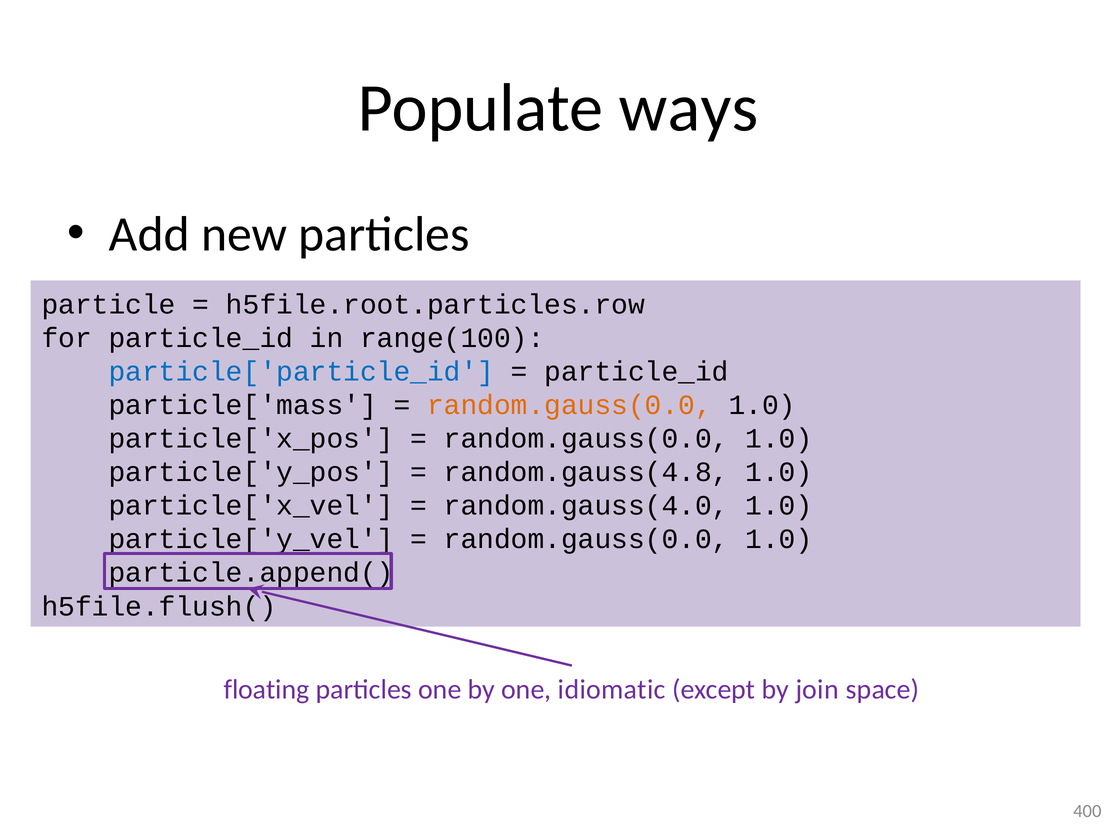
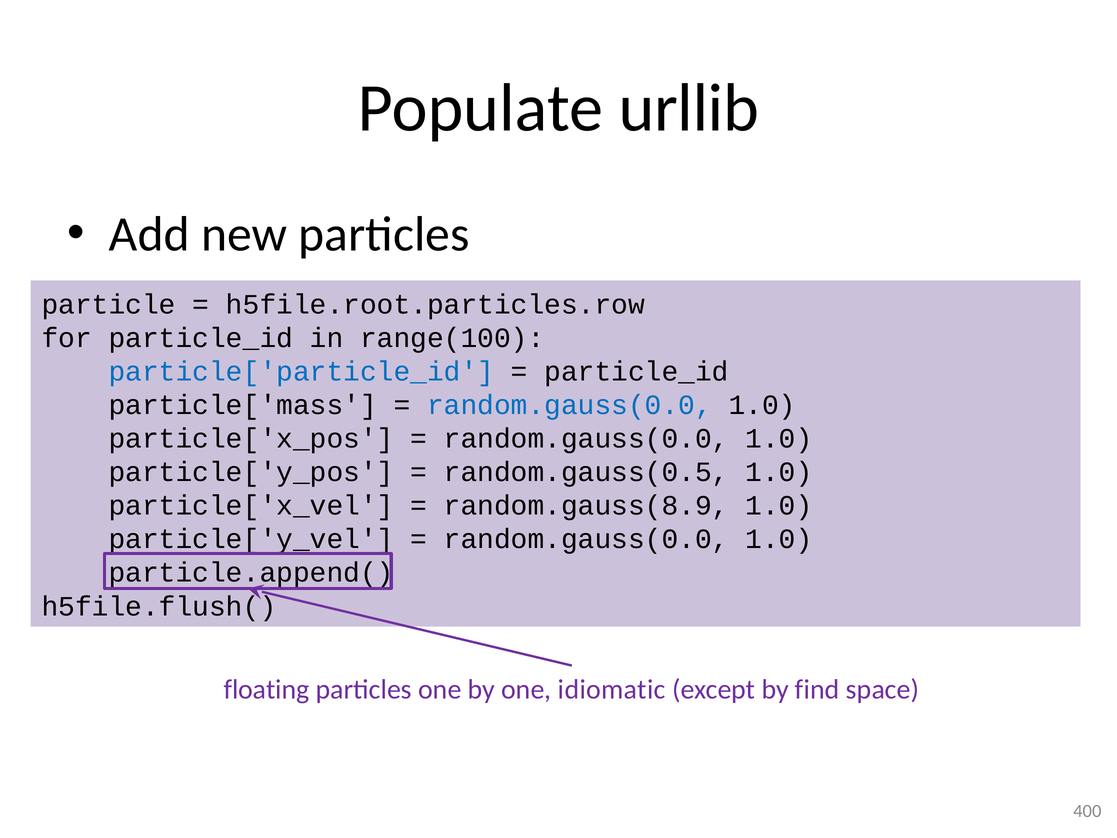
ways: ways -> urllib (689, 108)
random.gauss(0.0 colour: orange -> blue (569, 405)
random.gauss(4.8: random.gauss(4.8 -> random.gauss(0.5 (586, 472)
random.gauss(4.0: random.gauss(4.0 -> random.gauss(8.9 (586, 506)
join: join -> find (817, 690)
